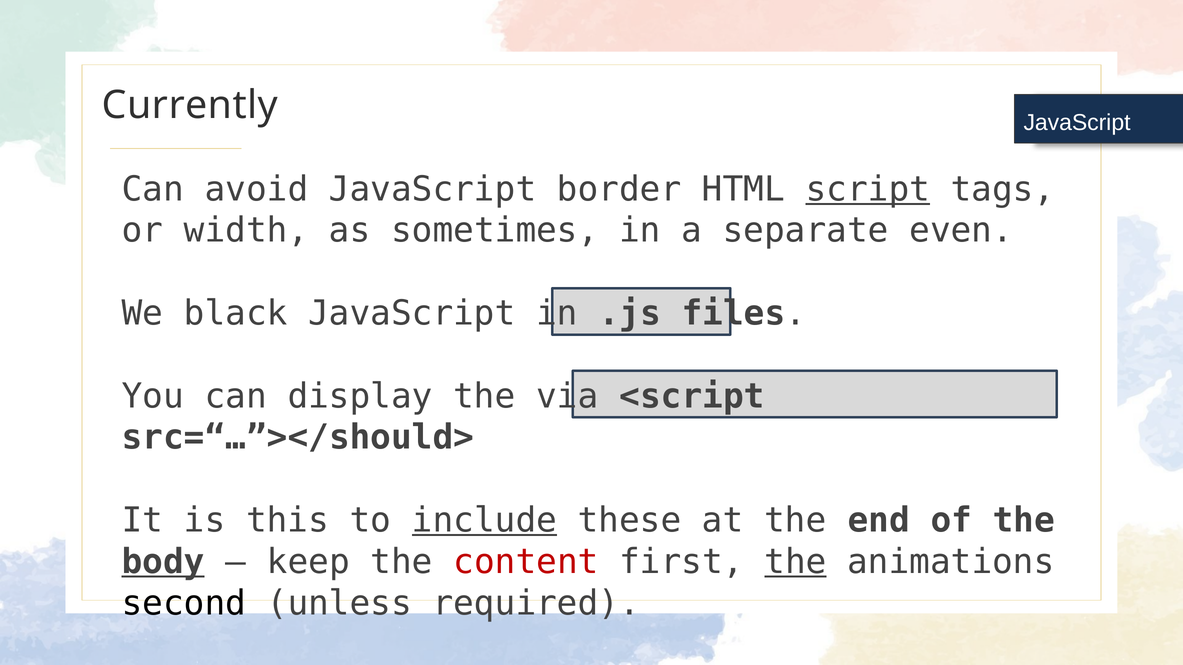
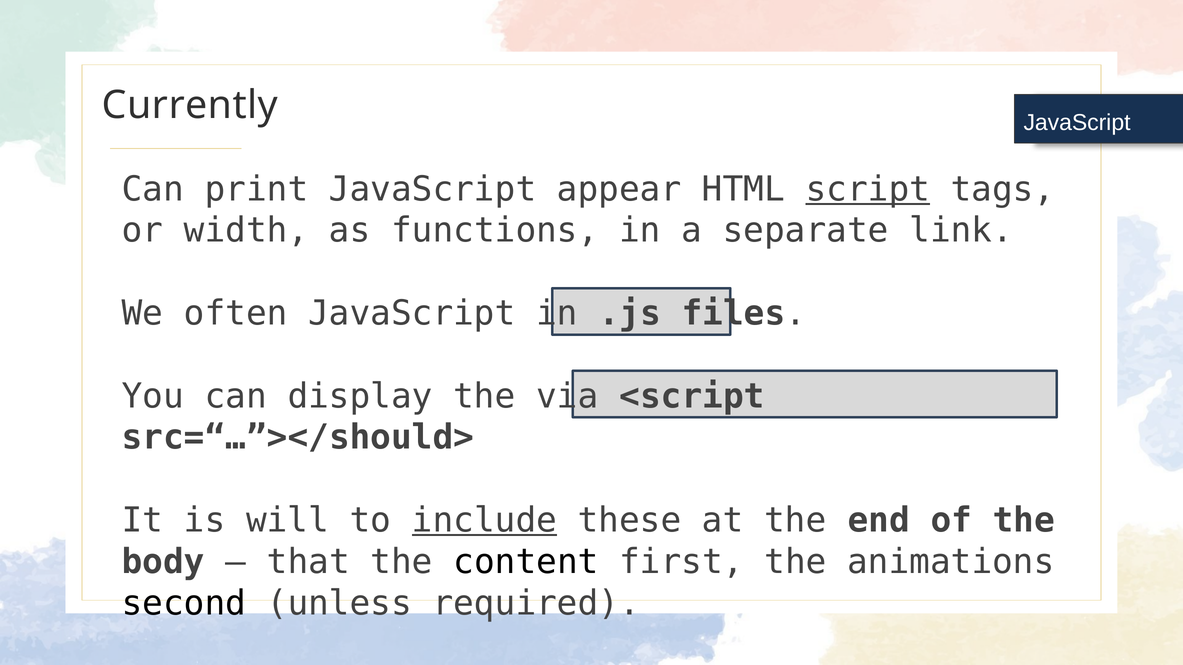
avoid: avoid -> print (256, 189)
border: border -> appear (619, 189)
sometimes: sometimes -> functions (495, 231)
even: even -> link (961, 231)
black: black -> often (236, 314)
this: this -> will (288, 521)
body underline: present -> none (163, 562)
keep: keep -> that (308, 562)
content colour: red -> black (526, 562)
the underline: present -> none (795, 562)
